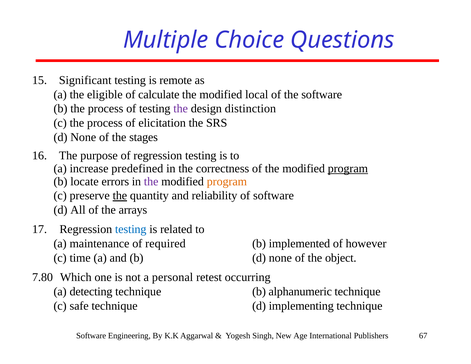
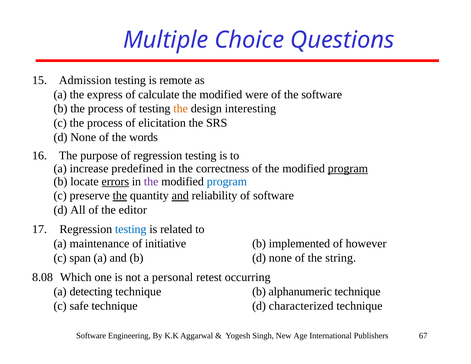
Significant: Significant -> Admission (85, 80)
eligible: eligible -> express (105, 94)
local: local -> were (257, 94)
the colour: purple -> orange (181, 109)
distinction: distinction -> interesting (250, 109)
stages: stages -> words (144, 137)
errors underline: none -> present (115, 181)
program colour: orange -> blue (227, 181)
and underline: none -> present (180, 196)
arrays: arrays -> editor (133, 210)
required: required -> initiative (166, 244)
time: time -> span (80, 258)
object: object -> string (341, 258)
7.80: 7.80 -> 8.08 (42, 277)
implementing: implementing -> characterized (301, 306)
